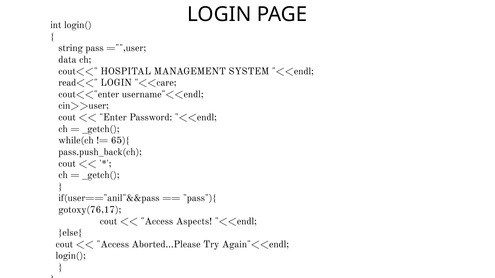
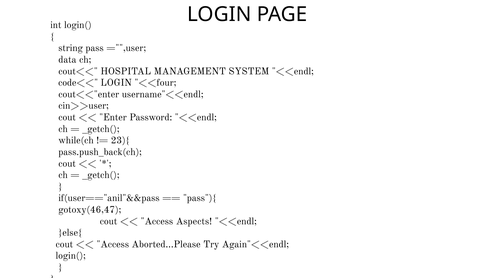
read<<: read<< -> code<< (78, 83)
<<care: <<care -> <<four (155, 83)
65){: 65){ -> 23){ (120, 141)
gotoxy(76,17: gotoxy(76,17 -> gotoxy(46,47 (90, 210)
